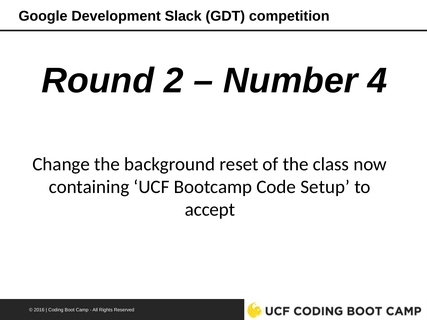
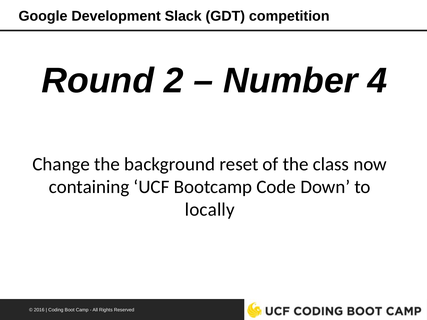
Setup: Setup -> Down (325, 187)
accept: accept -> locally (210, 210)
